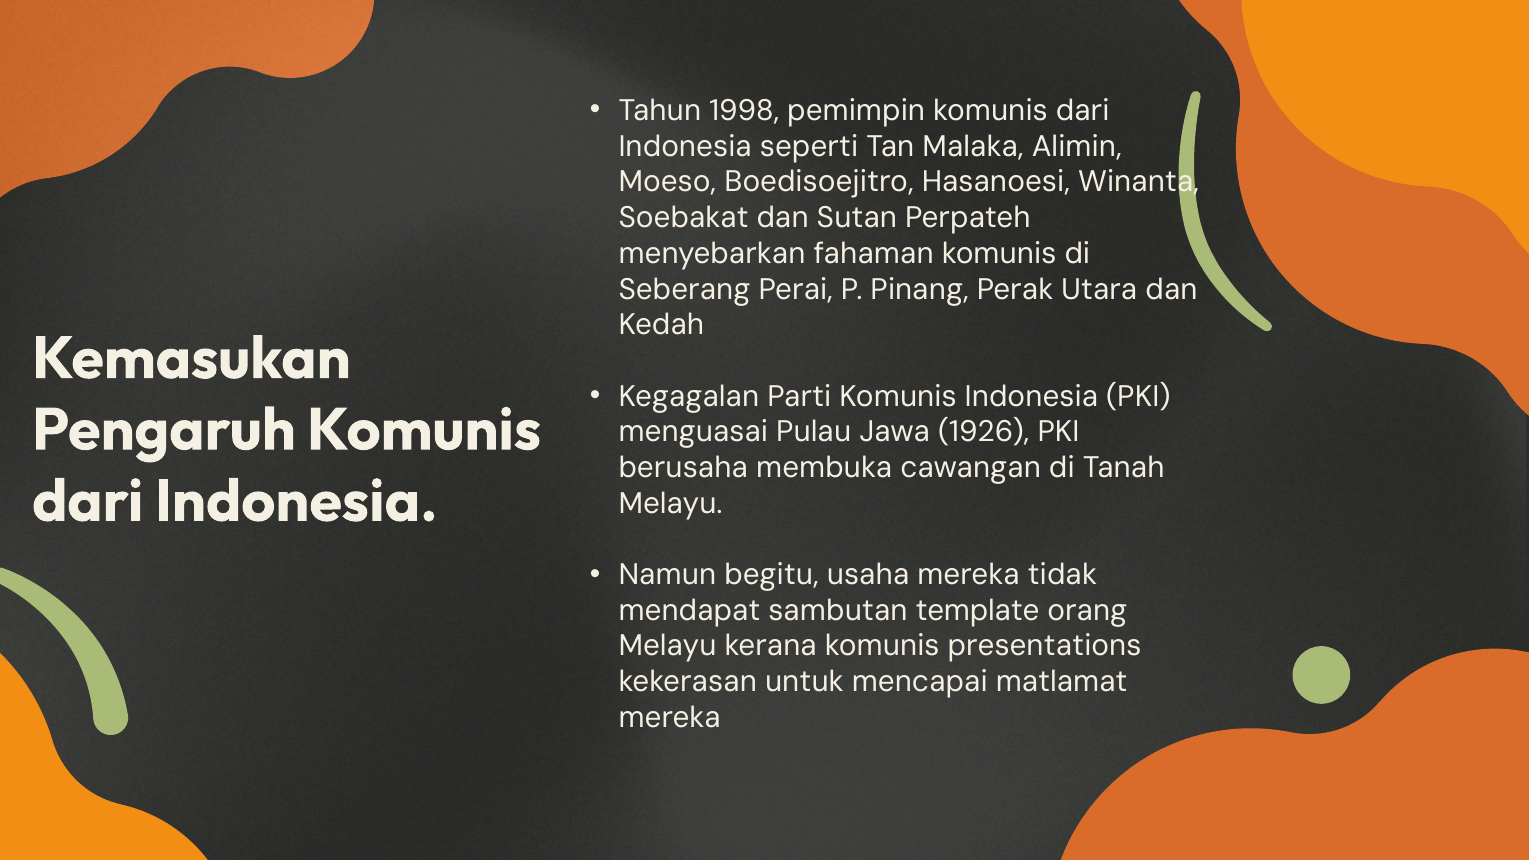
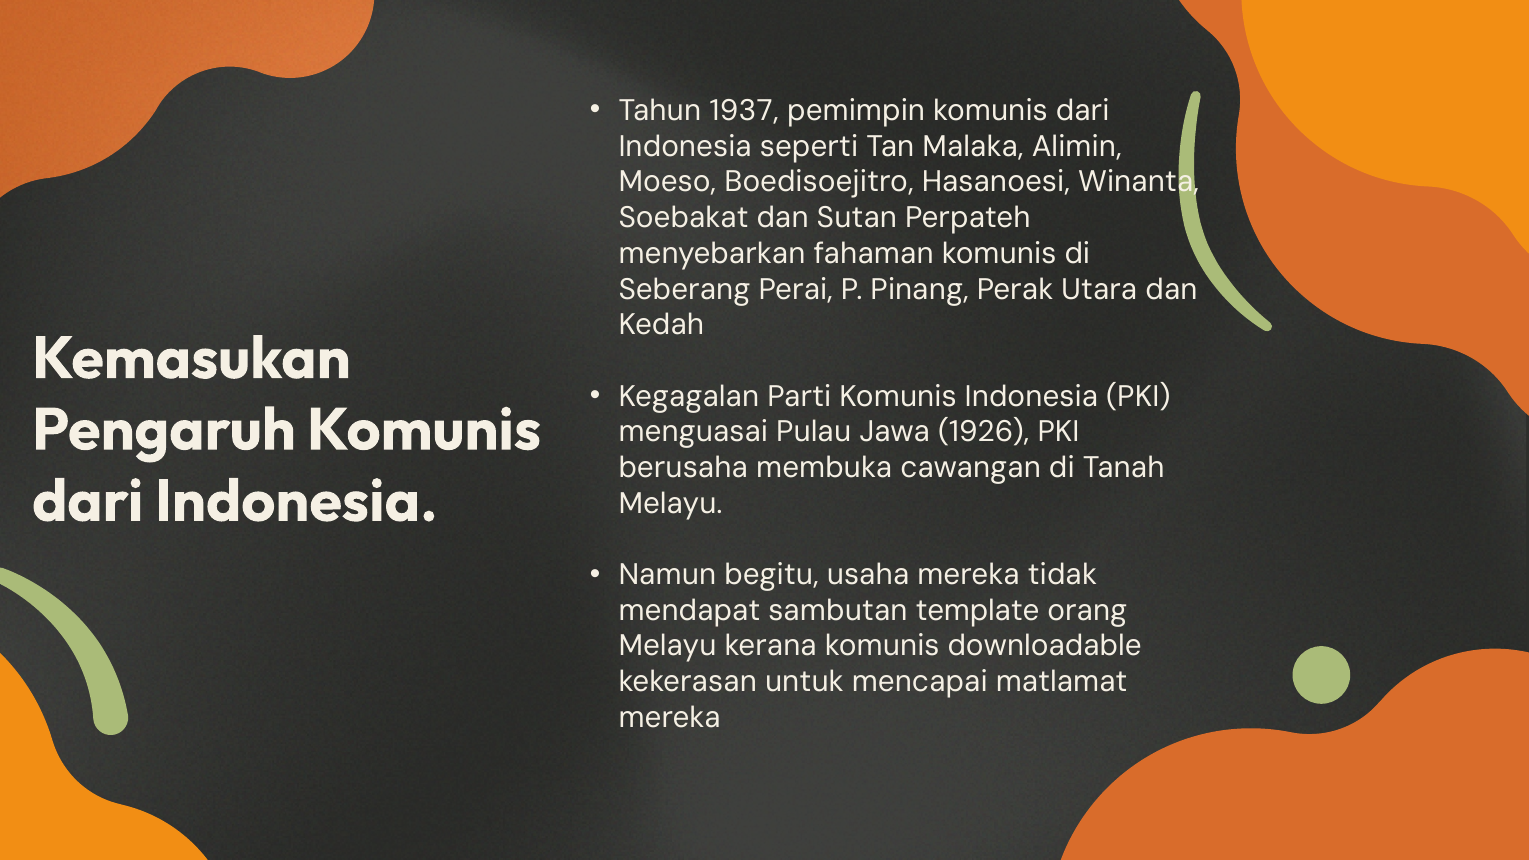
1998: 1998 -> 1937 (744, 111)
presentations: presentations -> downloadable (1045, 646)
